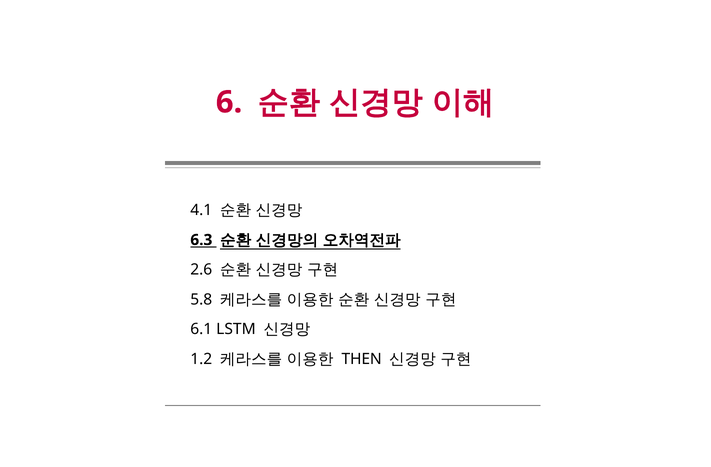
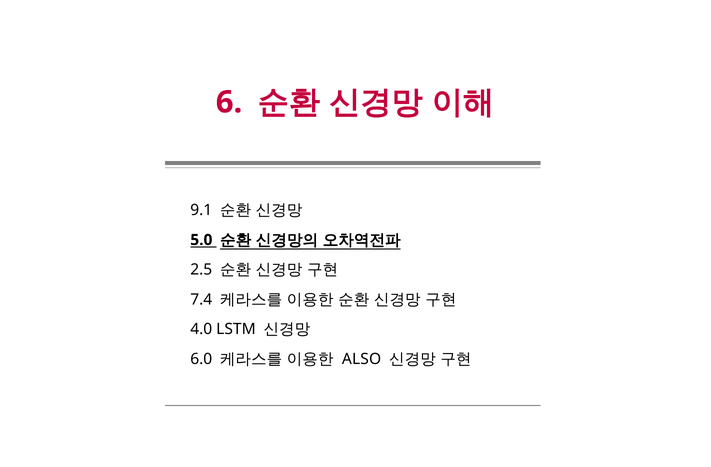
4.1: 4.1 -> 9.1 (201, 210)
6.3: 6.3 -> 5.0 (201, 240)
2.6: 2.6 -> 2.5 (201, 270)
5.8: 5.8 -> 7.4 (201, 299)
6.1: 6.1 -> 4.0 (201, 329)
1.2: 1.2 -> 6.0 (201, 359)
THEN: THEN -> ALSO (362, 359)
